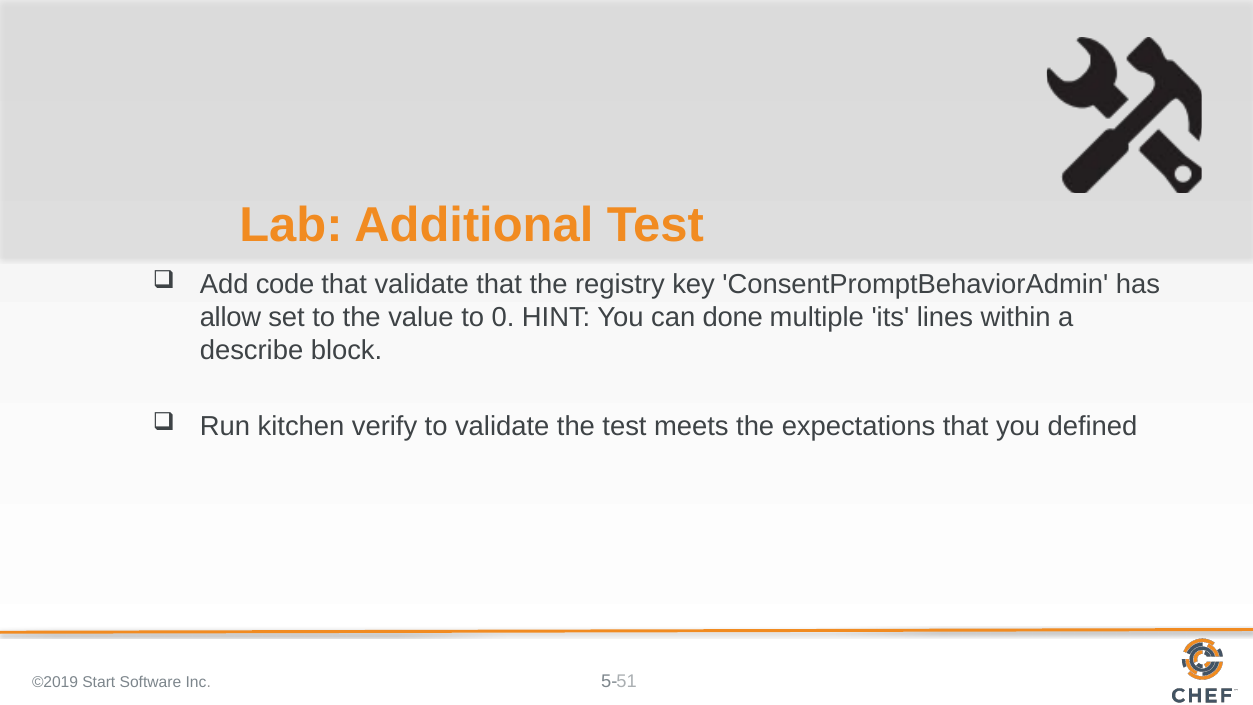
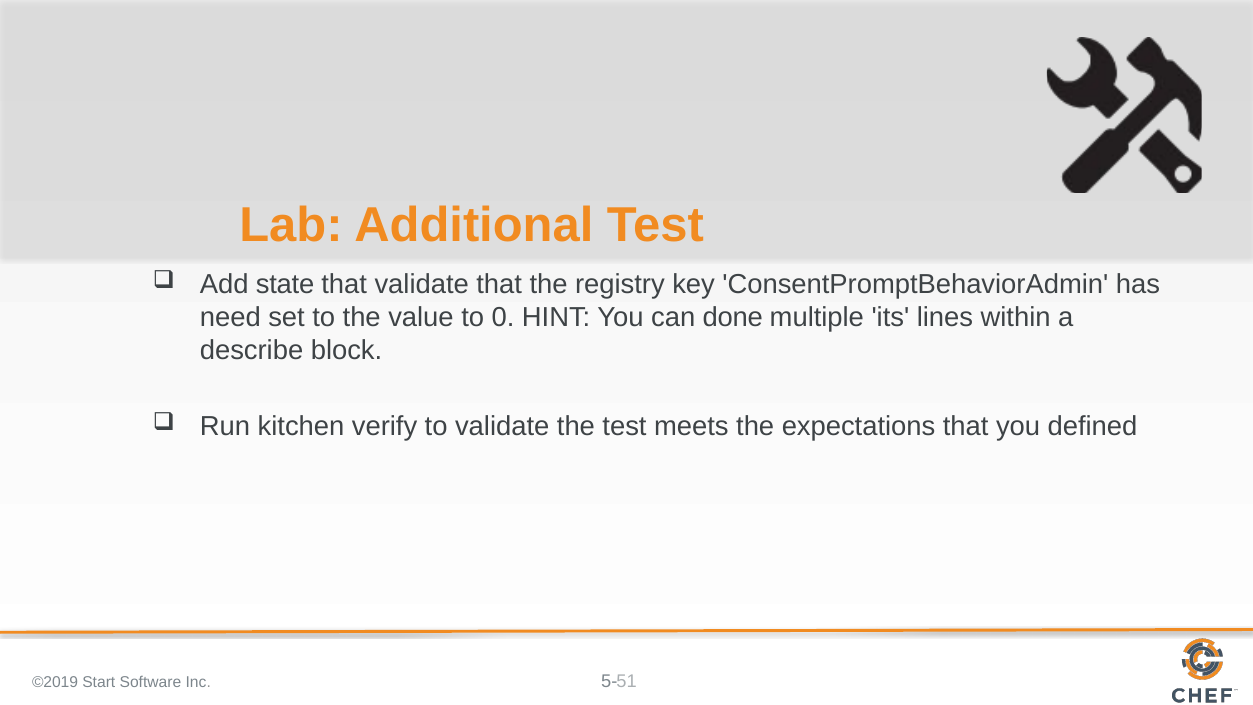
code: code -> state (285, 284)
allow: allow -> need (230, 317)
